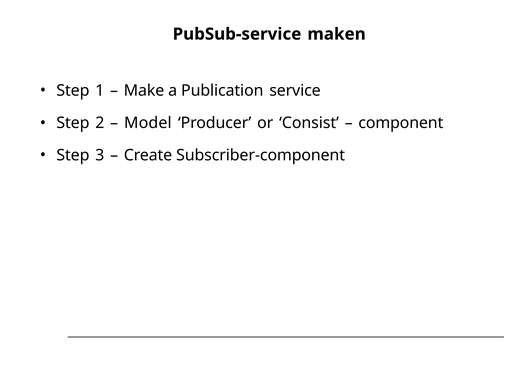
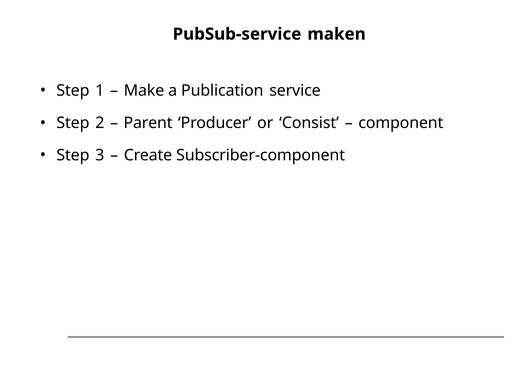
Model: Model -> Parent (148, 123)
